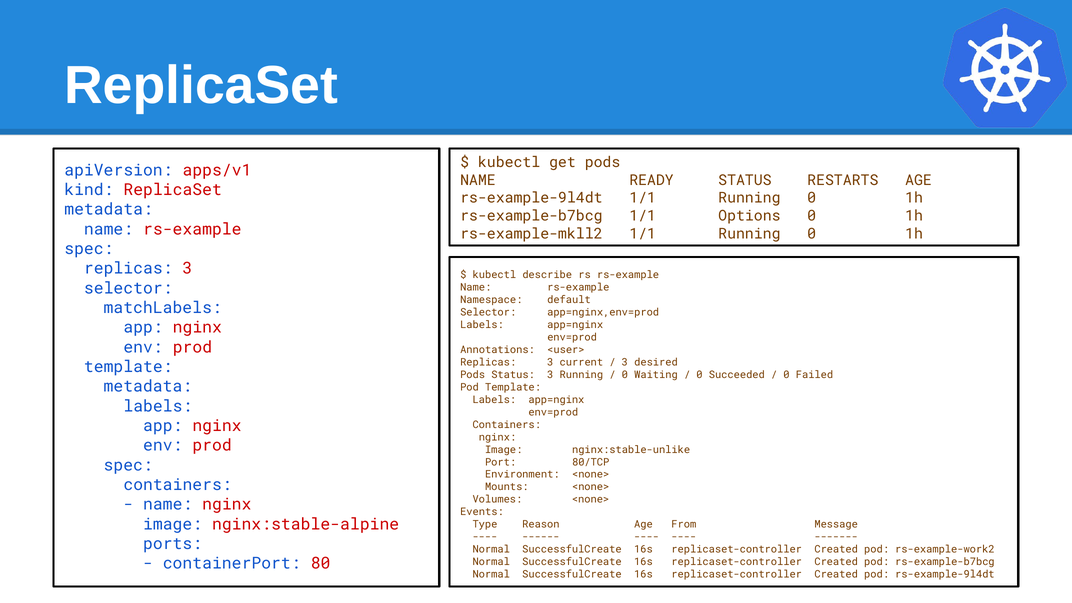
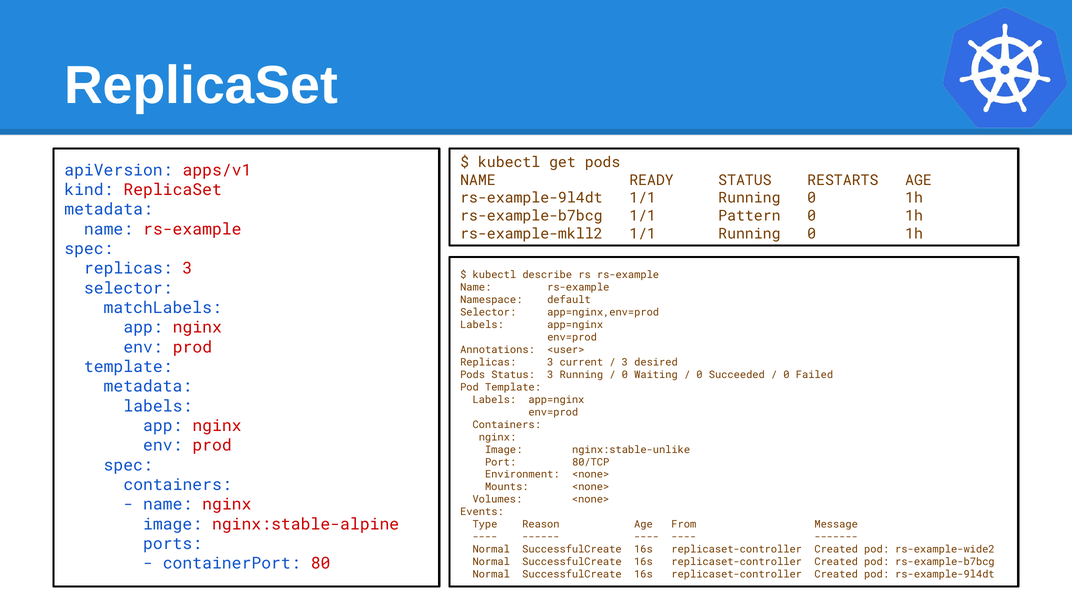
Options: Options -> Pattern (749, 216)
rs-example-work2: rs-example-work2 -> rs-example-wide2 (945, 550)
